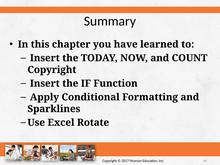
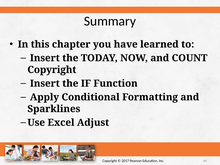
Rotate: Rotate -> Adjust (93, 123)
